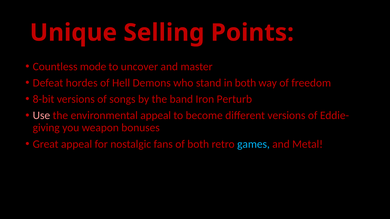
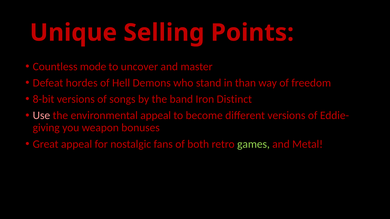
in both: both -> than (245, 83)
Perturb: Perturb -> Distinct (234, 99)
games colour: light blue -> light green (253, 144)
